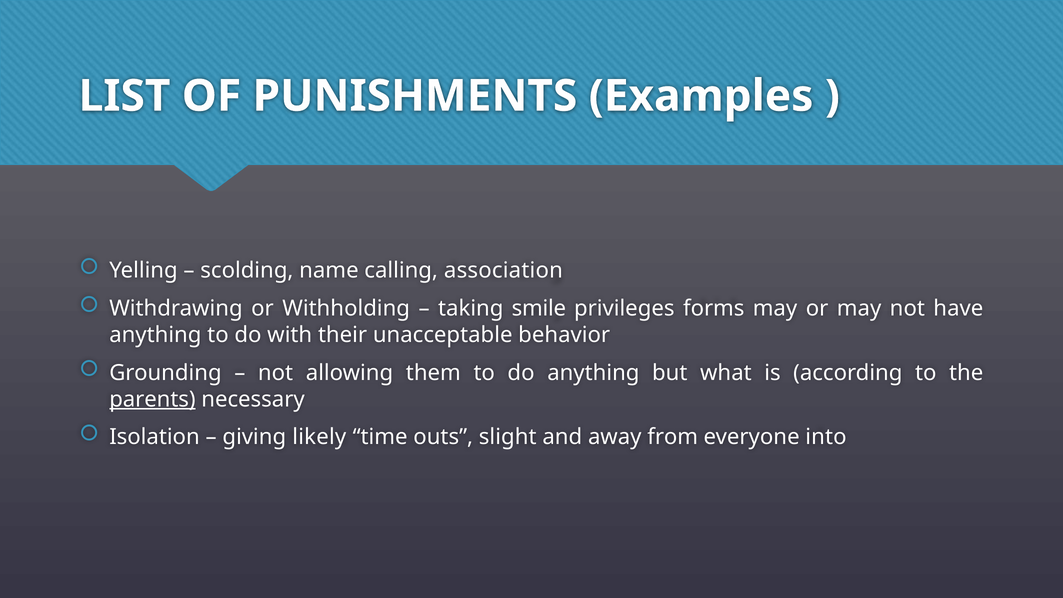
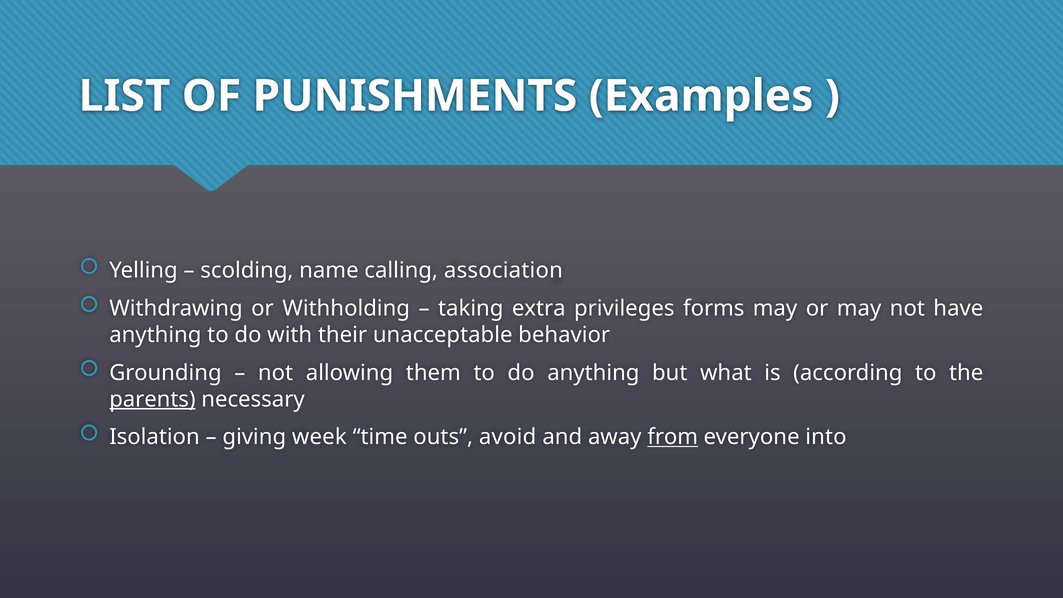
smile: smile -> extra (539, 308)
likely: likely -> week (319, 437)
slight: slight -> avoid (508, 437)
from underline: none -> present (673, 437)
